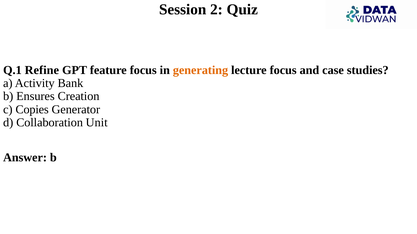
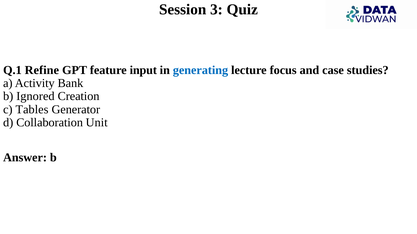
2: 2 -> 3 (216, 10)
feature focus: focus -> input (143, 70)
generating colour: orange -> blue (201, 70)
Ensures: Ensures -> Ignored (35, 97)
Copies: Copies -> Tables (32, 110)
